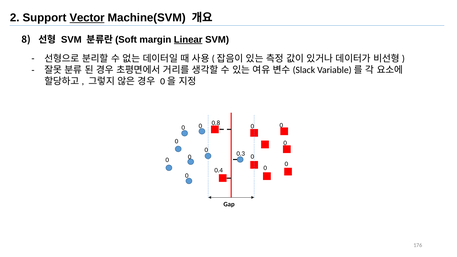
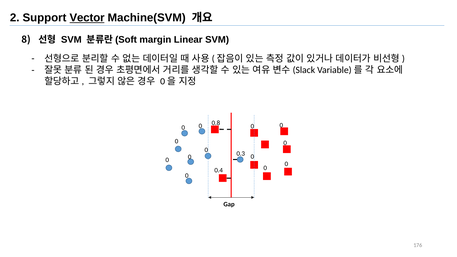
Linear underline: present -> none (188, 40)
